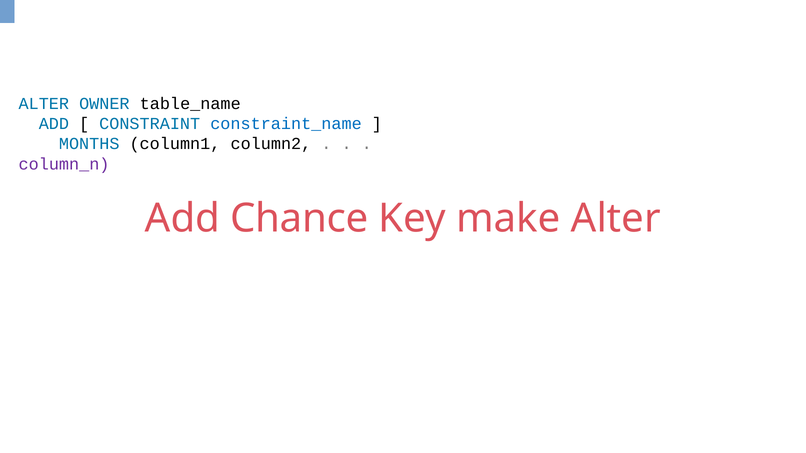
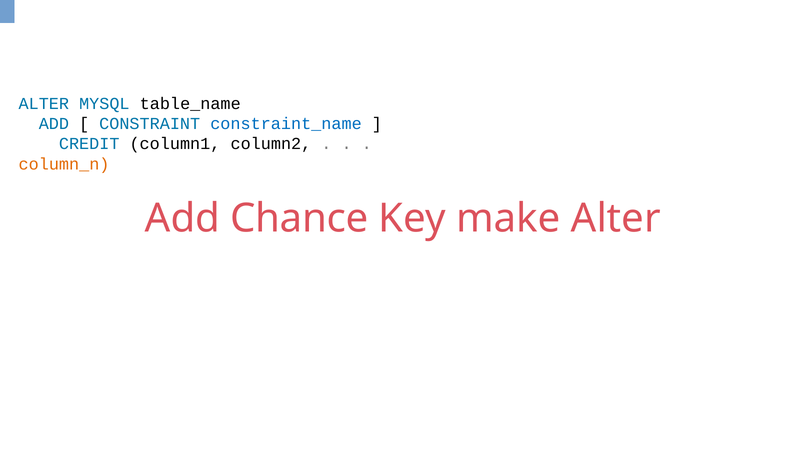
OWNER: OWNER -> MYSQL (104, 104)
MONTHS: MONTHS -> CREDIT (89, 144)
column_n colour: purple -> orange (64, 164)
